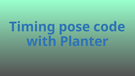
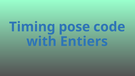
Planter: Planter -> Entiers (84, 41)
